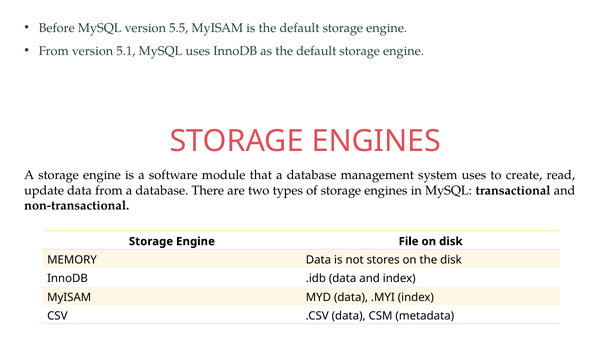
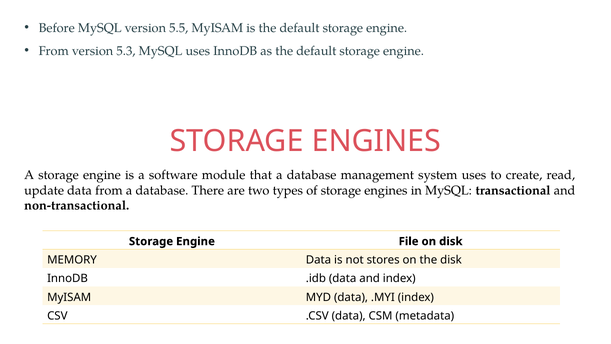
5.1: 5.1 -> 5.3 (126, 51)
